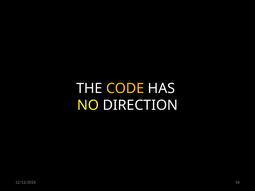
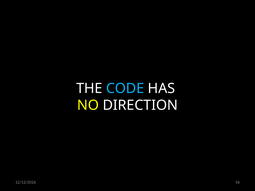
CODE colour: yellow -> light blue (125, 88)
